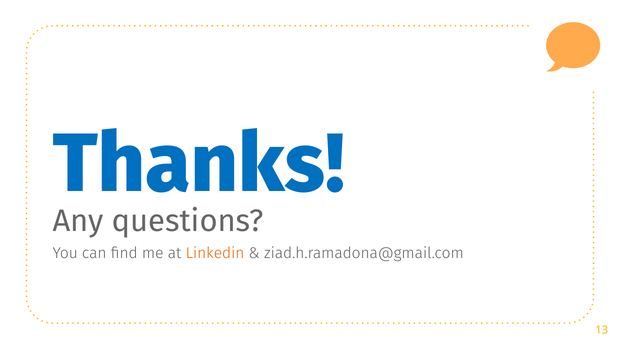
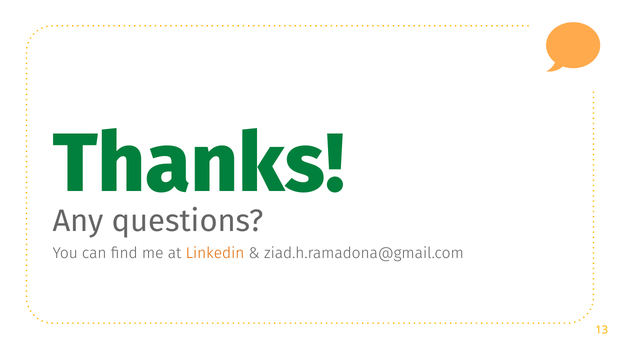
Thanks colour: blue -> green (199, 164)
